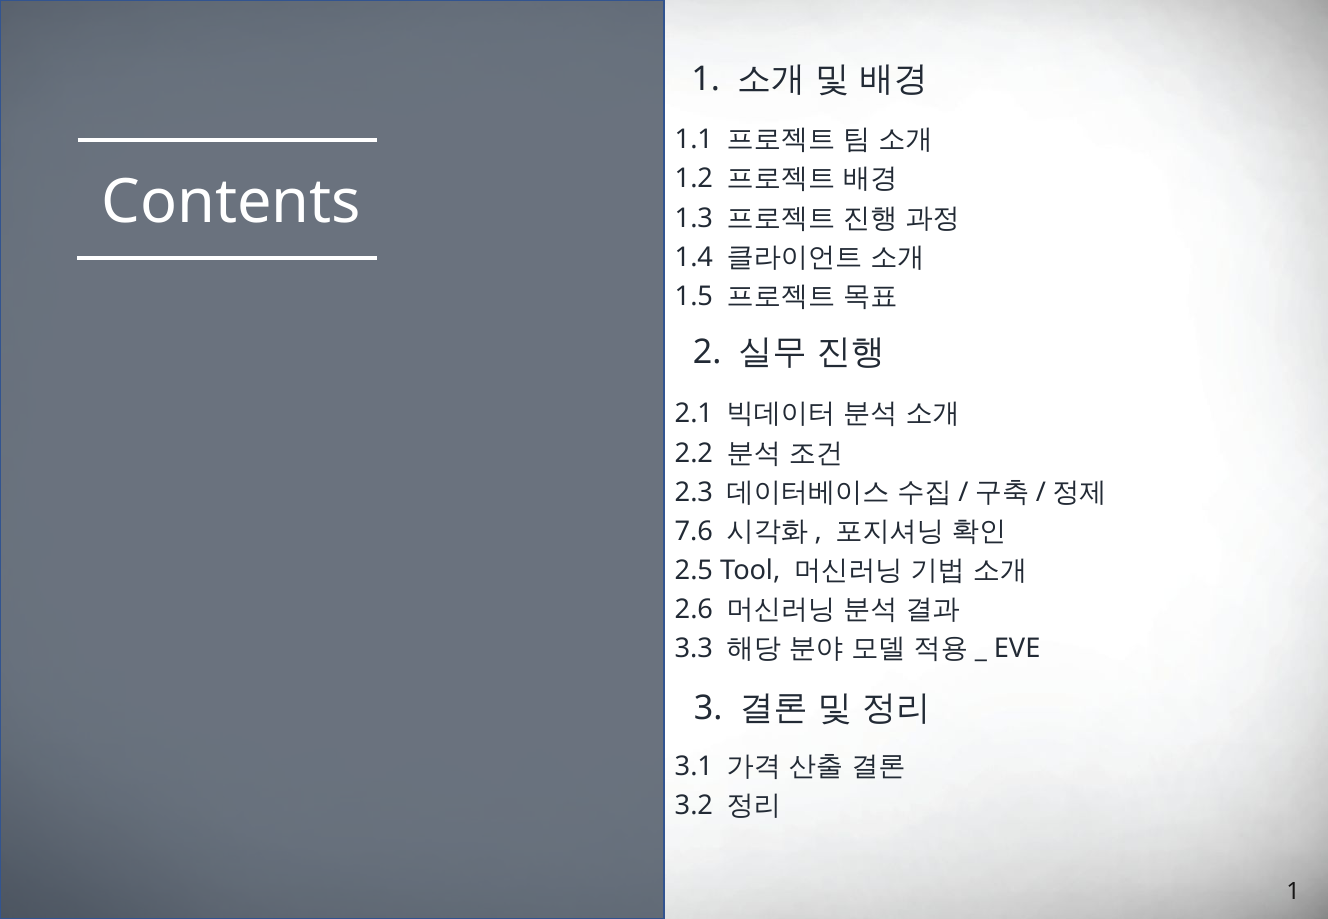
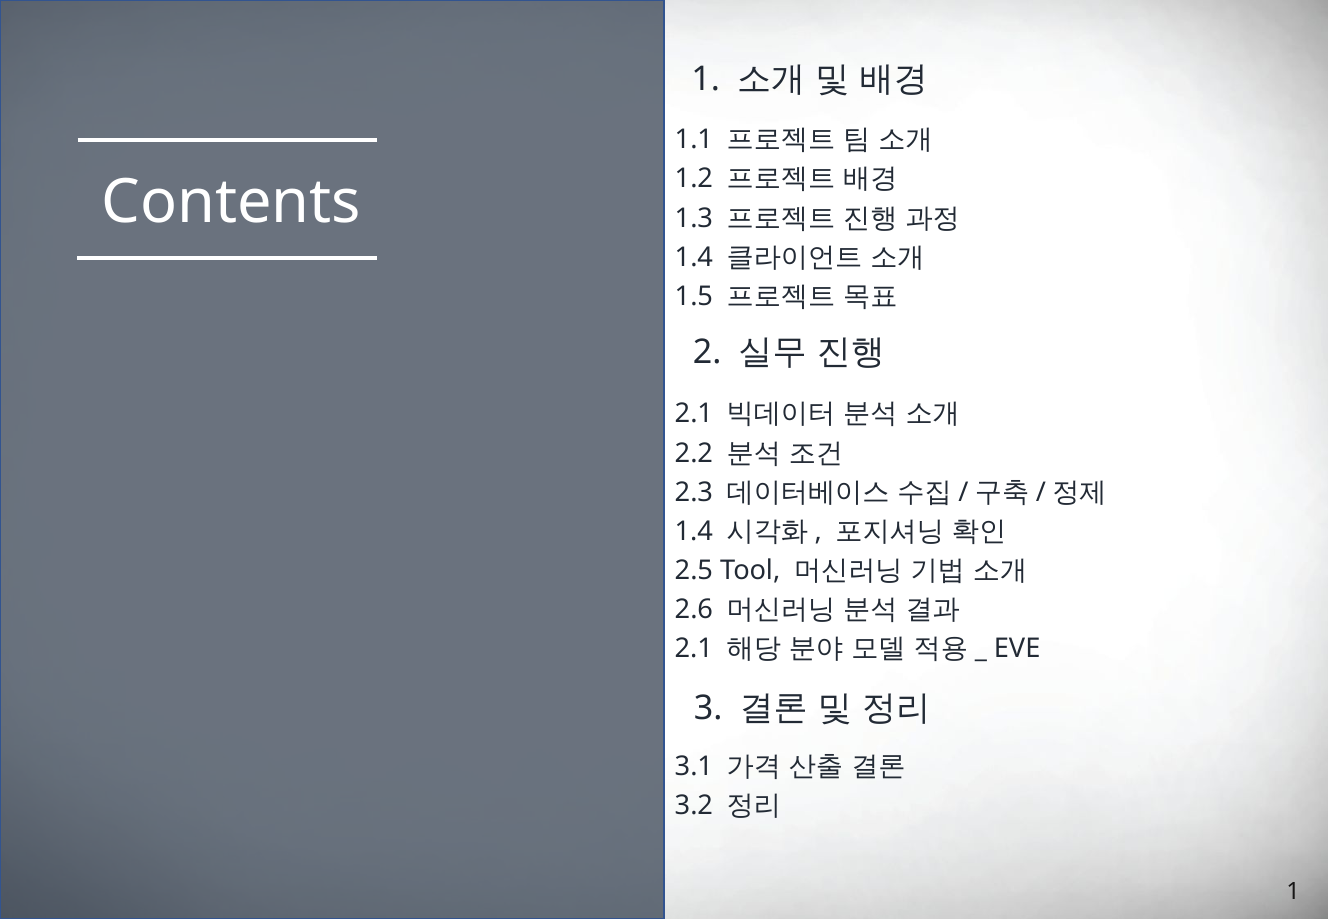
7.6: 7.6 -> 1.4 (694, 532)
3.3: 3.3 -> 2.1 (694, 649)
